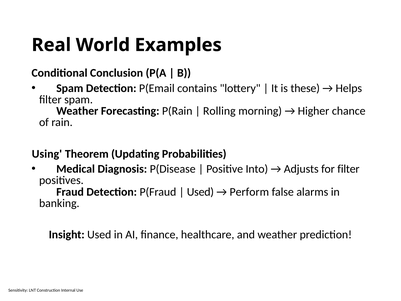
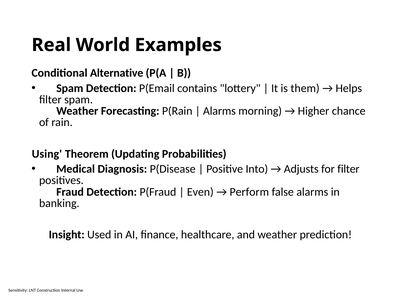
Conclusion: Conclusion -> Alternative (117, 73)
these: these -> them (305, 88)
Rolling: Rolling -> Alarms (219, 111)
Used: Used -> Even (200, 192)
